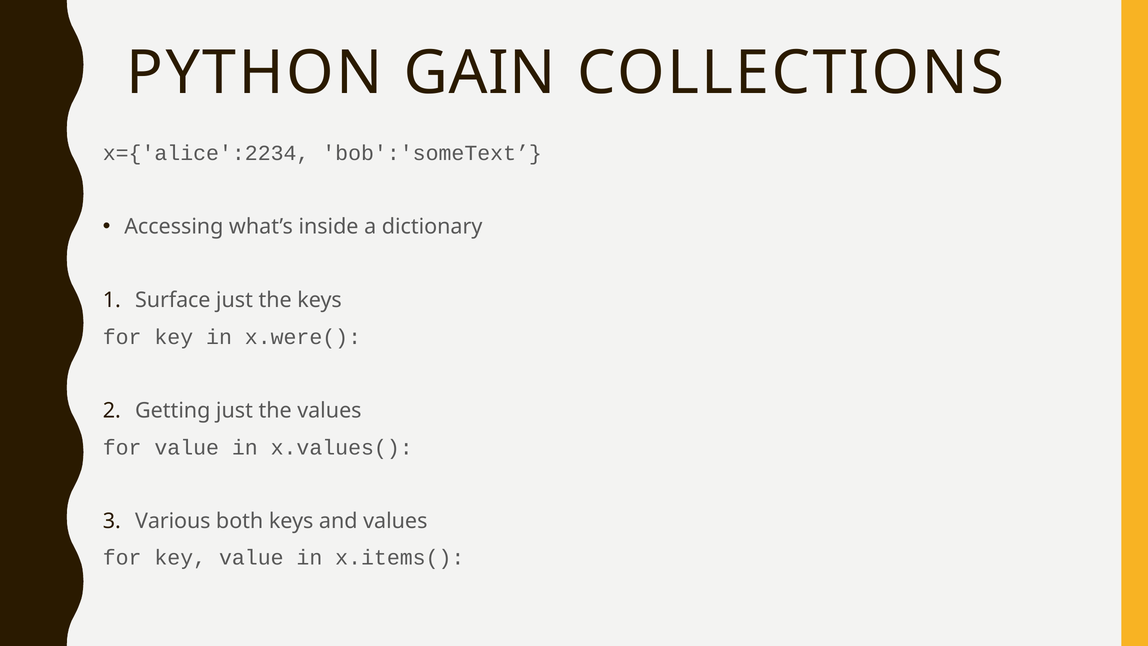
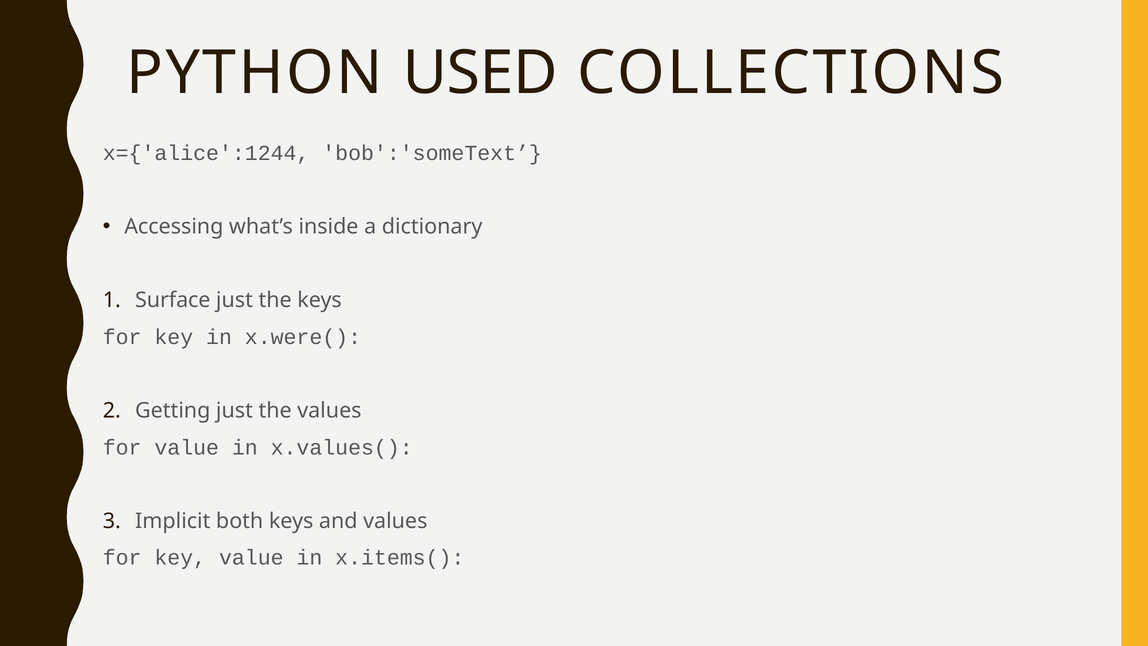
GAIN: GAIN -> USED (480, 73)
x={'alice':2234: x={'alice':2234 -> x={'alice':1244 (206, 153)
Various: Various -> Implicit (173, 521)
